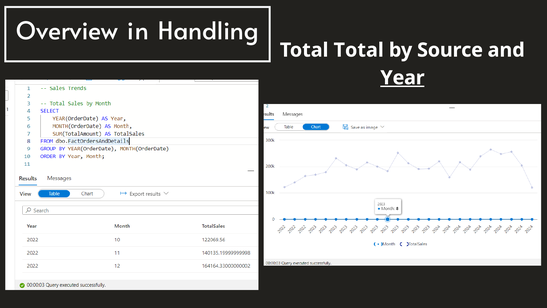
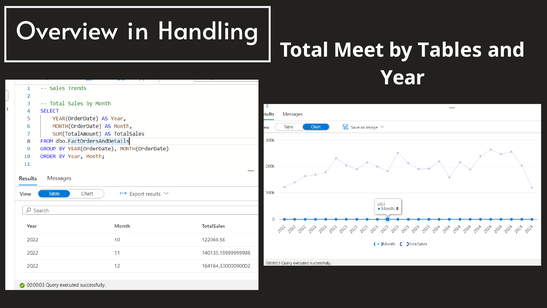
Total Total: Total -> Meet (359, 50)
Source: Source -> Tables (450, 50)
Year underline: present -> none (402, 78)
